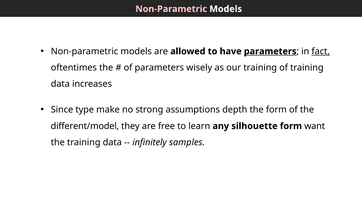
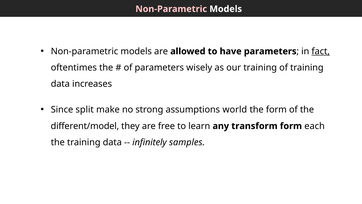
parameters underline: present -> none (270, 51)
type: type -> split (85, 110)
depth: depth -> world (235, 110)
silhouette: silhouette -> transform (254, 126)
want: want -> each (315, 126)
